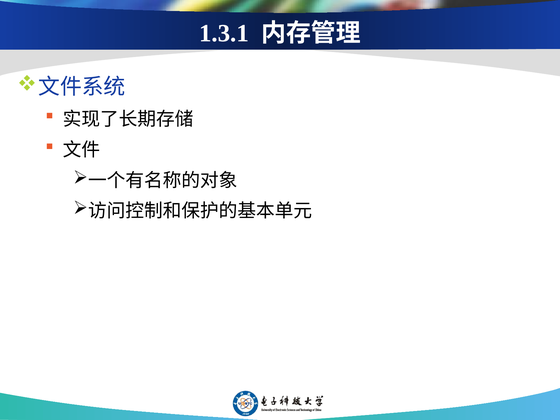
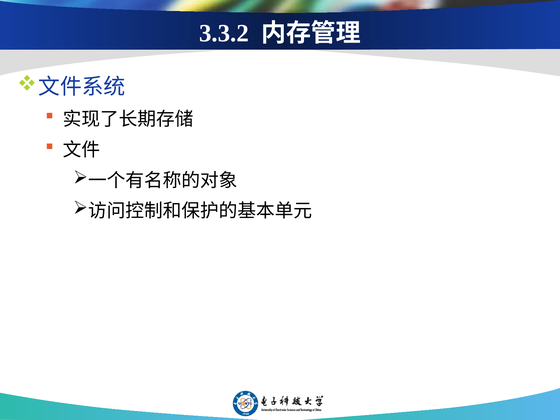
1.3.1: 1.3.1 -> 3.3.2 (224, 33)
